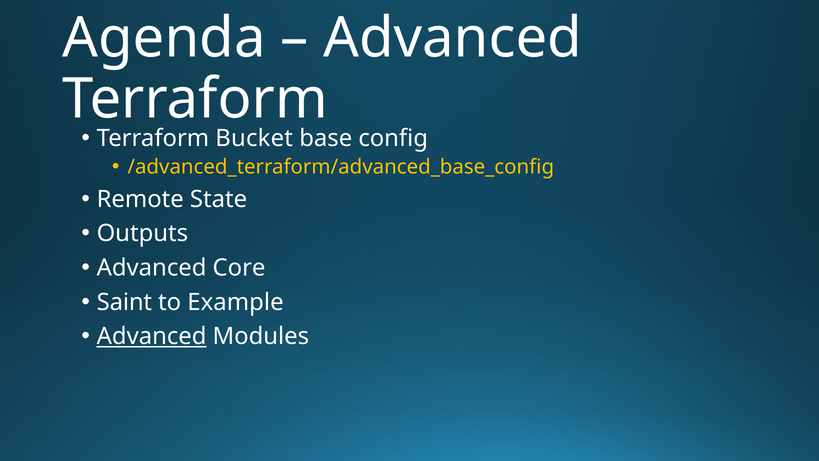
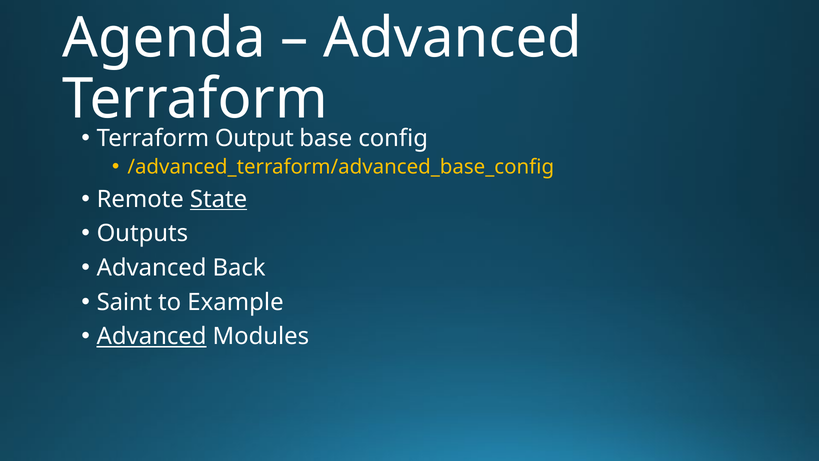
Bucket: Bucket -> Output (254, 138)
State underline: none -> present (219, 199)
Core: Core -> Back (239, 268)
